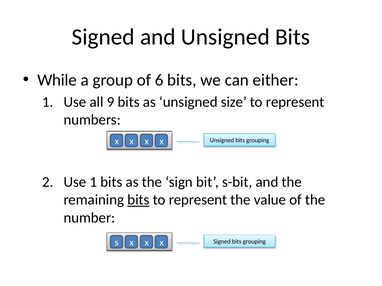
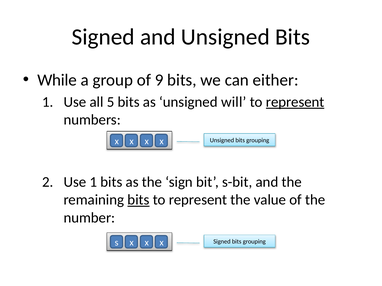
6: 6 -> 9 (159, 80)
9: 9 -> 5 (111, 102)
size: size -> will (234, 102)
represent underline: none -> present (295, 102)
